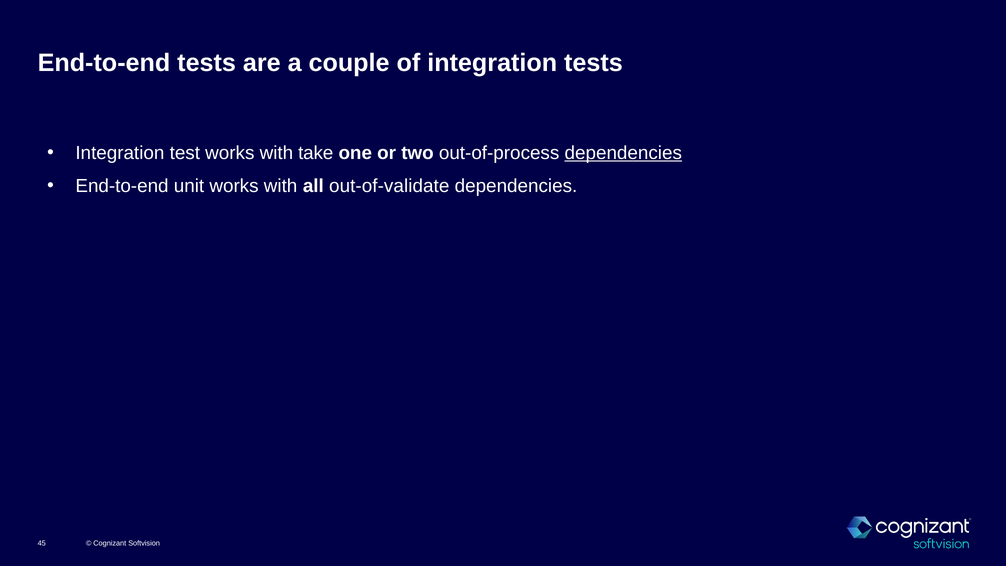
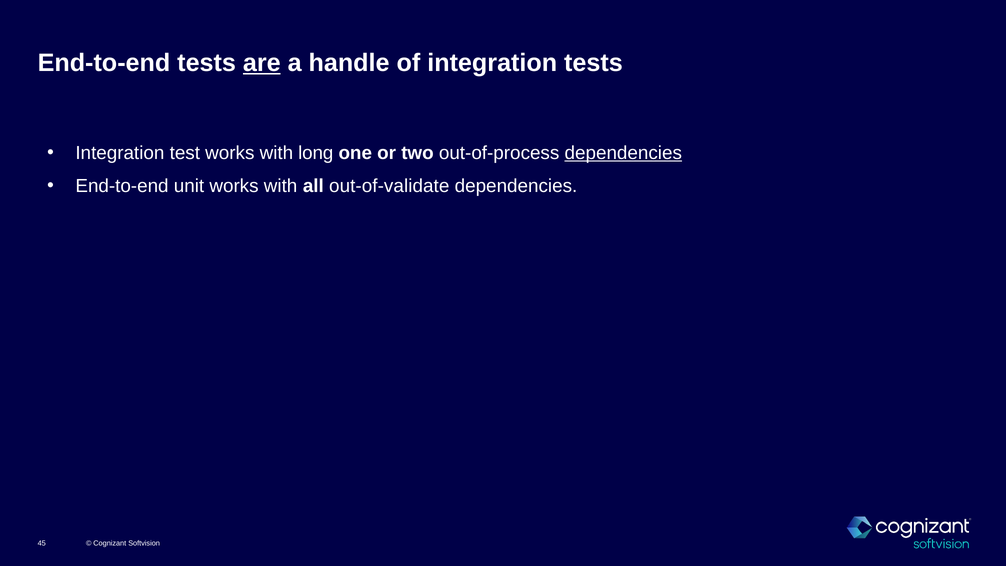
are underline: none -> present (262, 63)
couple: couple -> handle (349, 63)
take: take -> long (316, 153)
